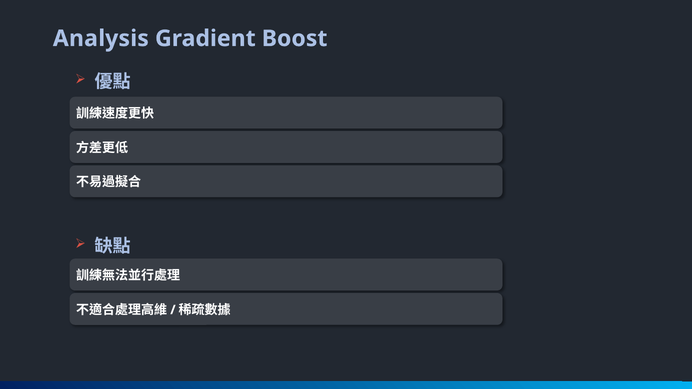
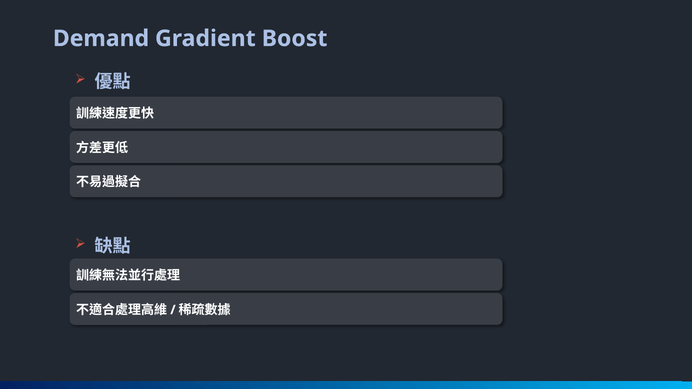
Analysis: Analysis -> Demand (101, 39)
